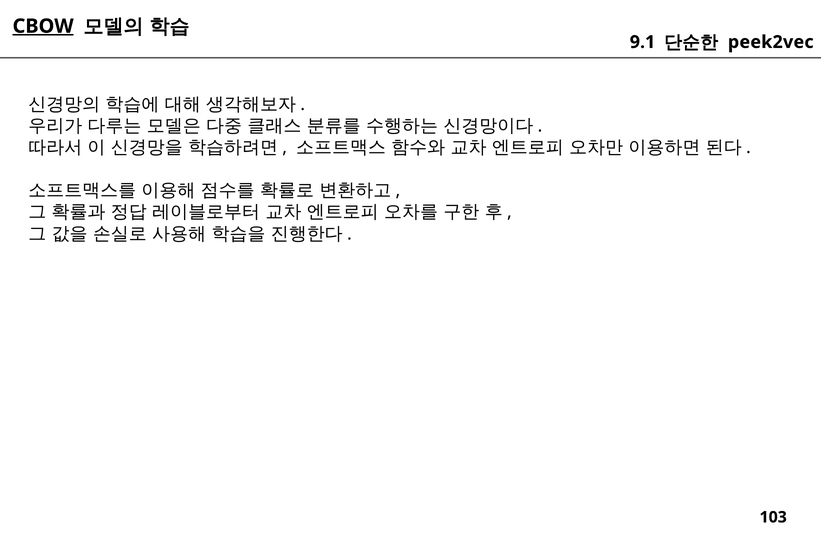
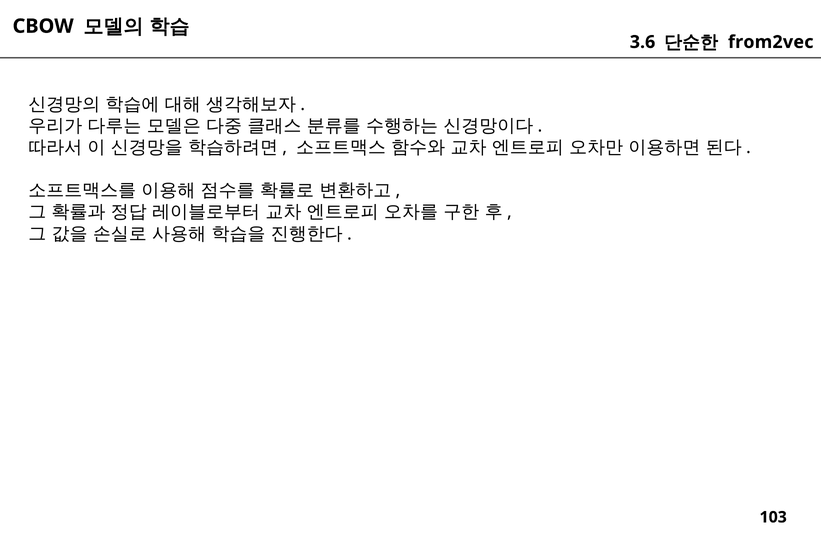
CBOW underline: present -> none (43, 26)
9.1: 9.1 -> 3.6 (643, 42)
peek2vec: peek2vec -> from2vec (771, 42)
